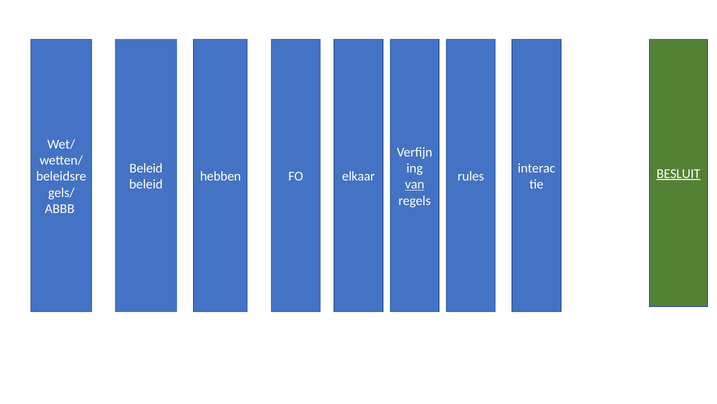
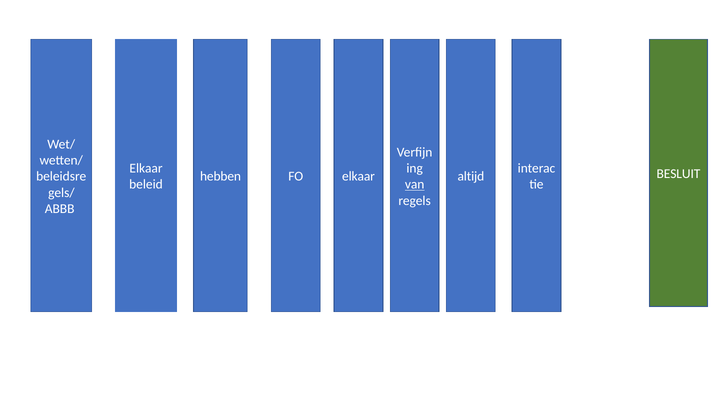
Beleid: Beleid -> Elkaar (146, 168)
BESLUIT underline: present -> none (678, 173)
rules: rules -> altijd (471, 176)
